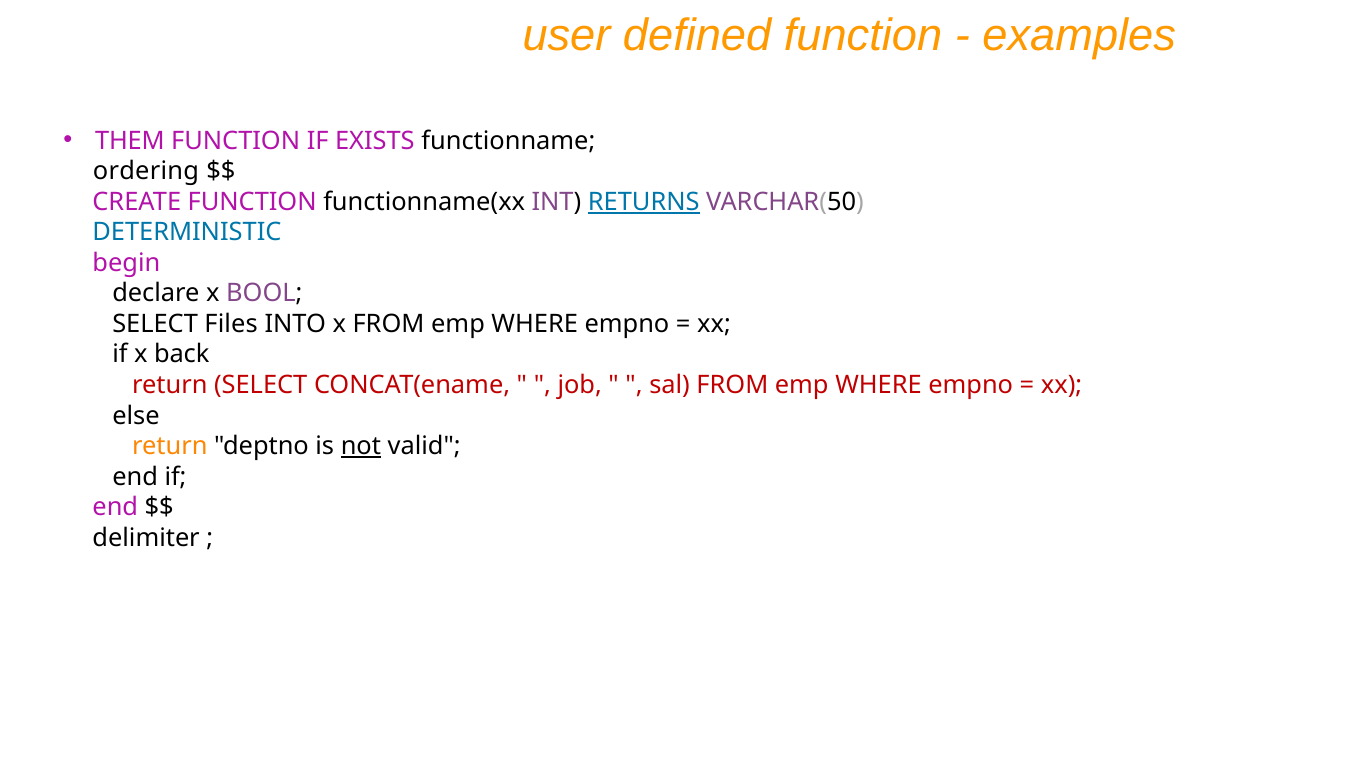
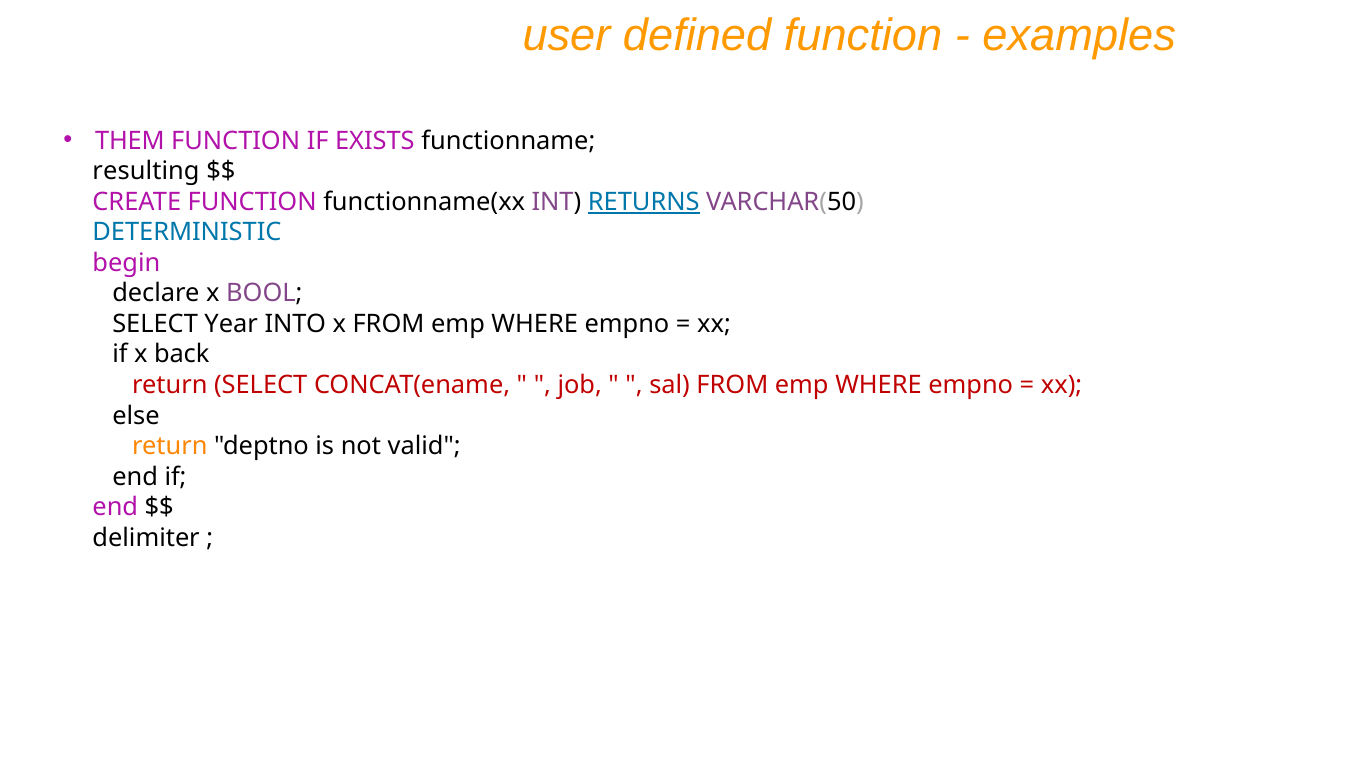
ordering: ordering -> resulting (146, 171)
Files: Files -> Year (231, 324)
not underline: present -> none (361, 446)
